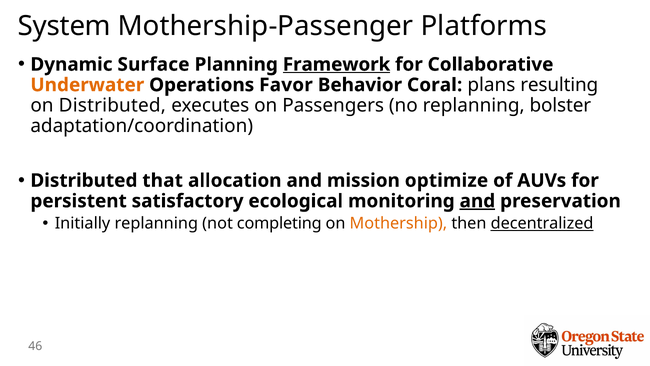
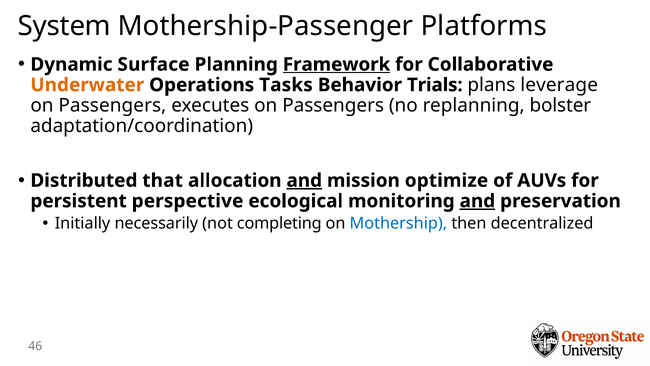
Favor: Favor -> Tasks (286, 85)
Coral: Coral -> Trials (435, 85)
resulting: resulting -> leverage (559, 85)
Distributed: Distributed -> Passengers (112, 105)
and underline: none -> present (304, 180)
satisfactory: satisfactory -> perspective (188, 201)
Initially replanning: replanning -> necessarily (156, 223)
Mothership colour: orange -> blue (398, 223)
decentralized underline: present -> none (542, 223)
